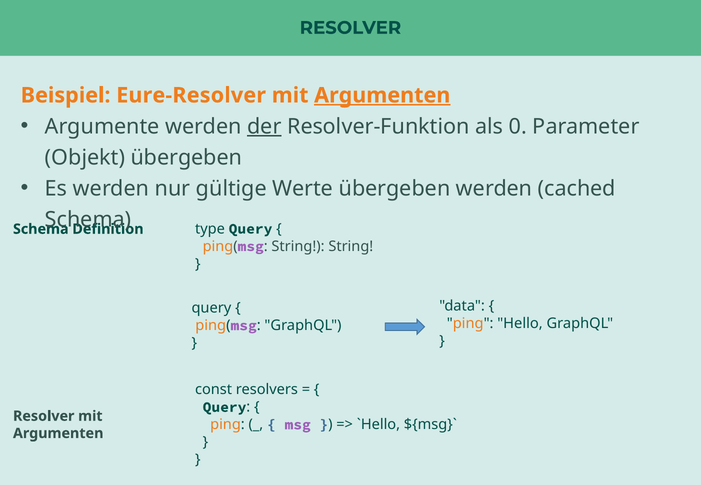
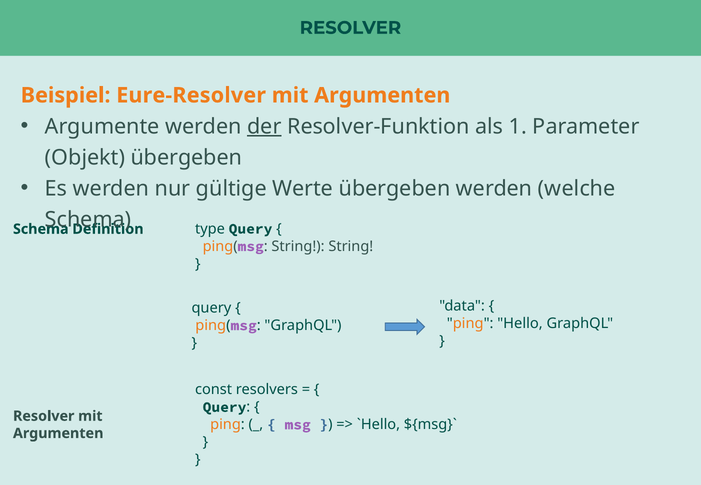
Argumenten underline: present -> none (382, 95)
0: 0 -> 1 (518, 126)
cached: cached -> welche (577, 189)
